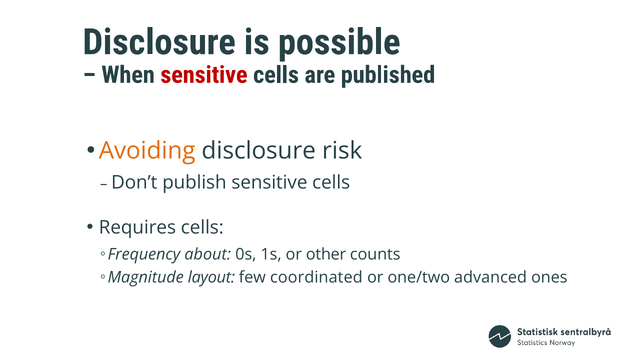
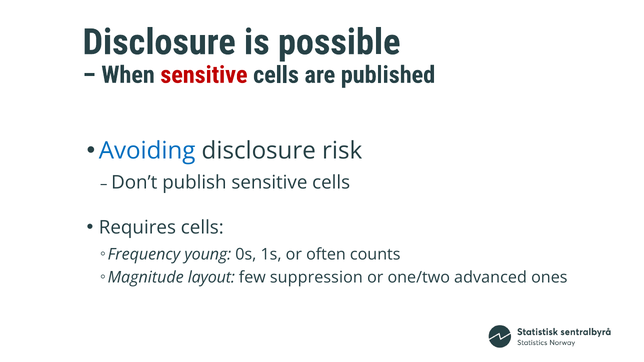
Avoiding colour: orange -> blue (147, 151)
about: about -> young (208, 254)
other: other -> often (326, 254)
coordinated: coordinated -> suppression (316, 278)
